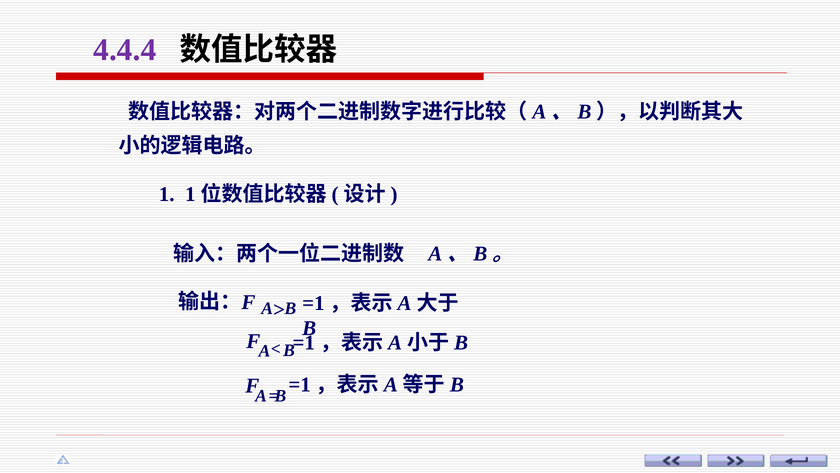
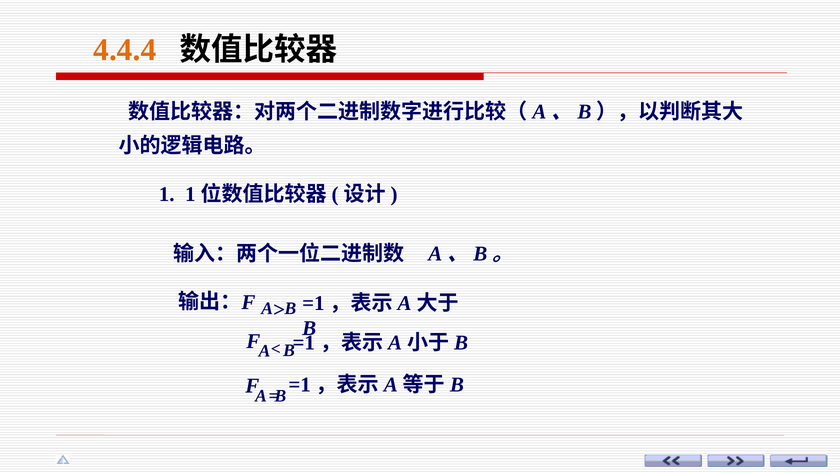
4.4.4 colour: purple -> orange (125, 50)
